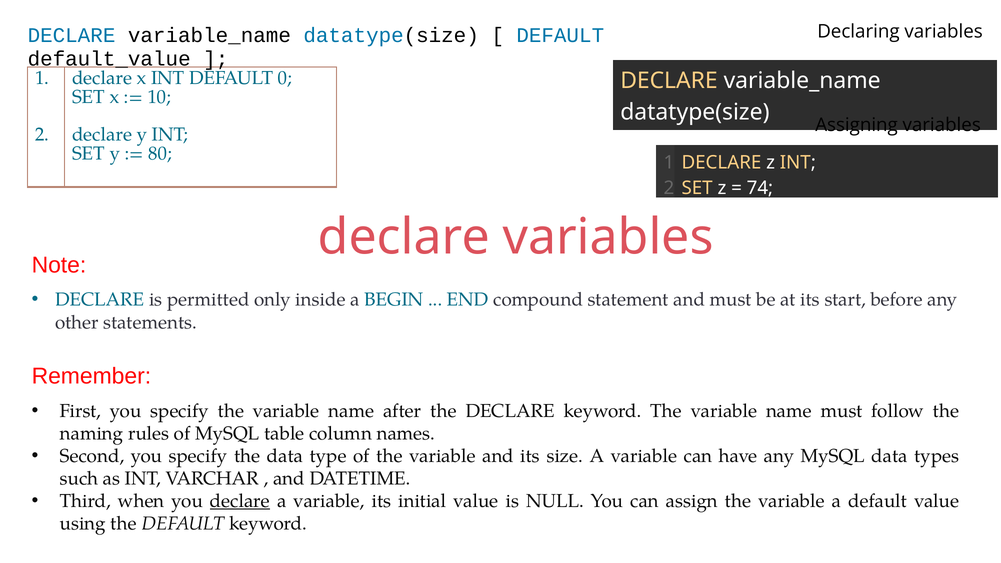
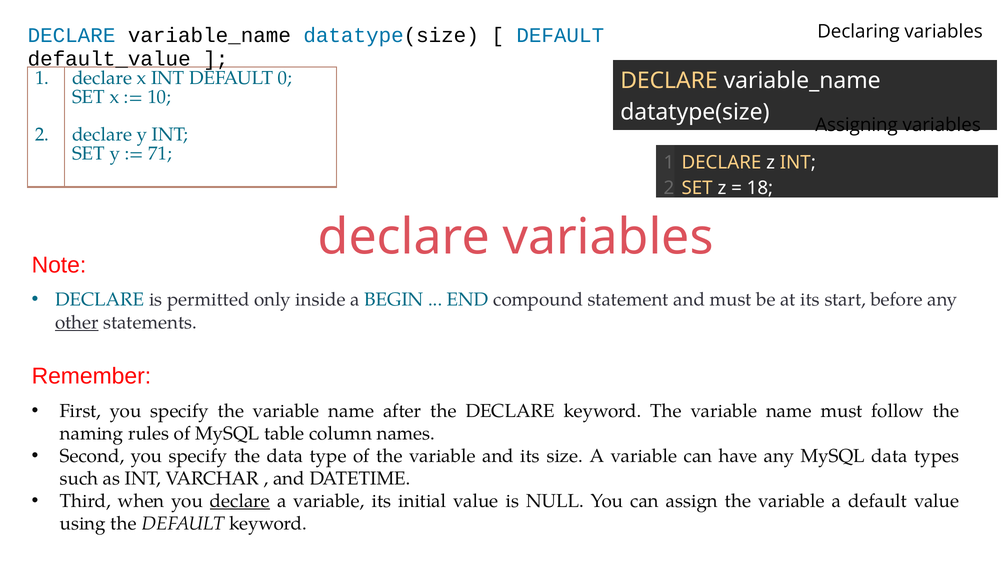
80: 80 -> 71 (160, 154)
74: 74 -> 18 (760, 188)
other underline: none -> present (77, 322)
